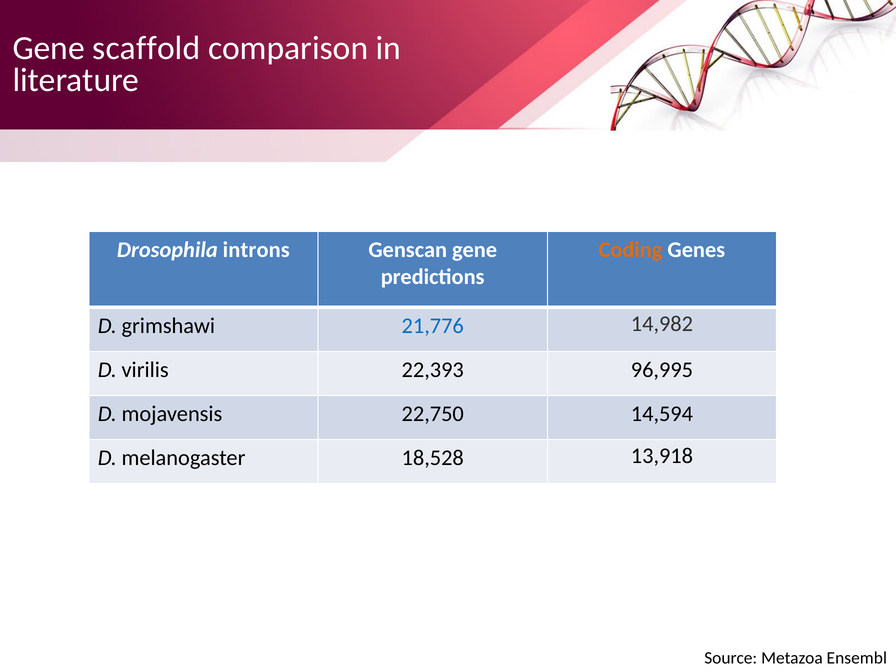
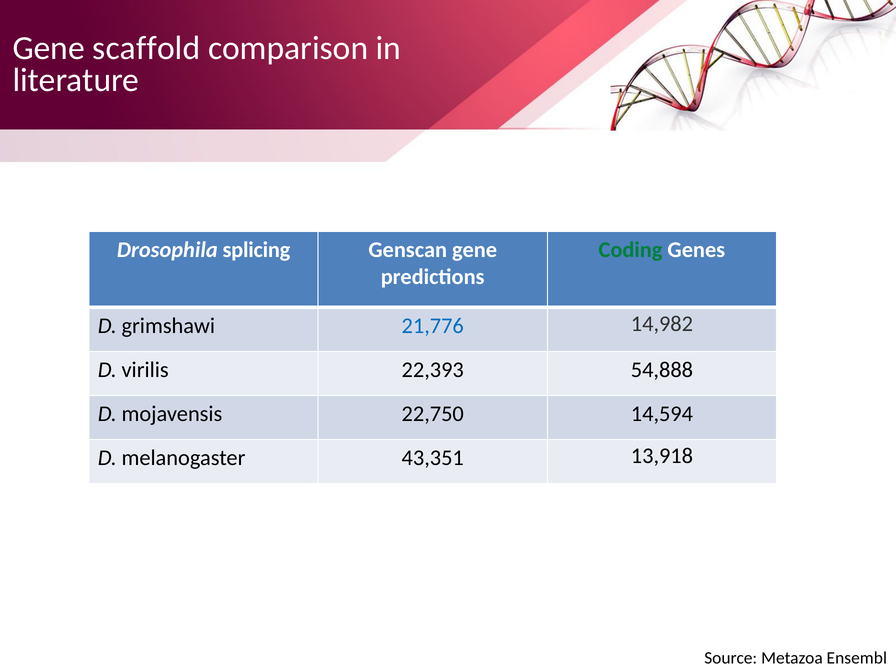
introns: introns -> splicing (256, 250)
Coding colour: orange -> green (630, 250)
96,995: 96,995 -> 54,888 (662, 370)
18,528: 18,528 -> 43,351 (433, 458)
